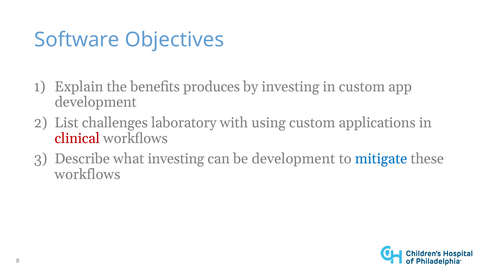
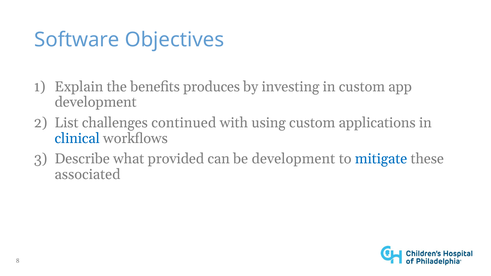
laboratory: laboratory -> continued (184, 123)
clinical colour: red -> blue (77, 138)
what investing: investing -> provided (176, 159)
workflows: workflows -> associated (88, 174)
